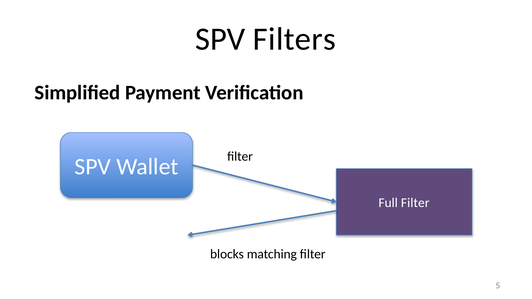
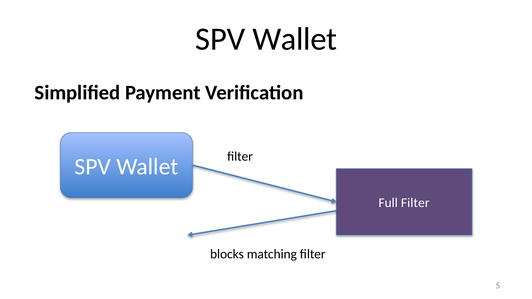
Filters: Filters -> Wallet (295, 39)
